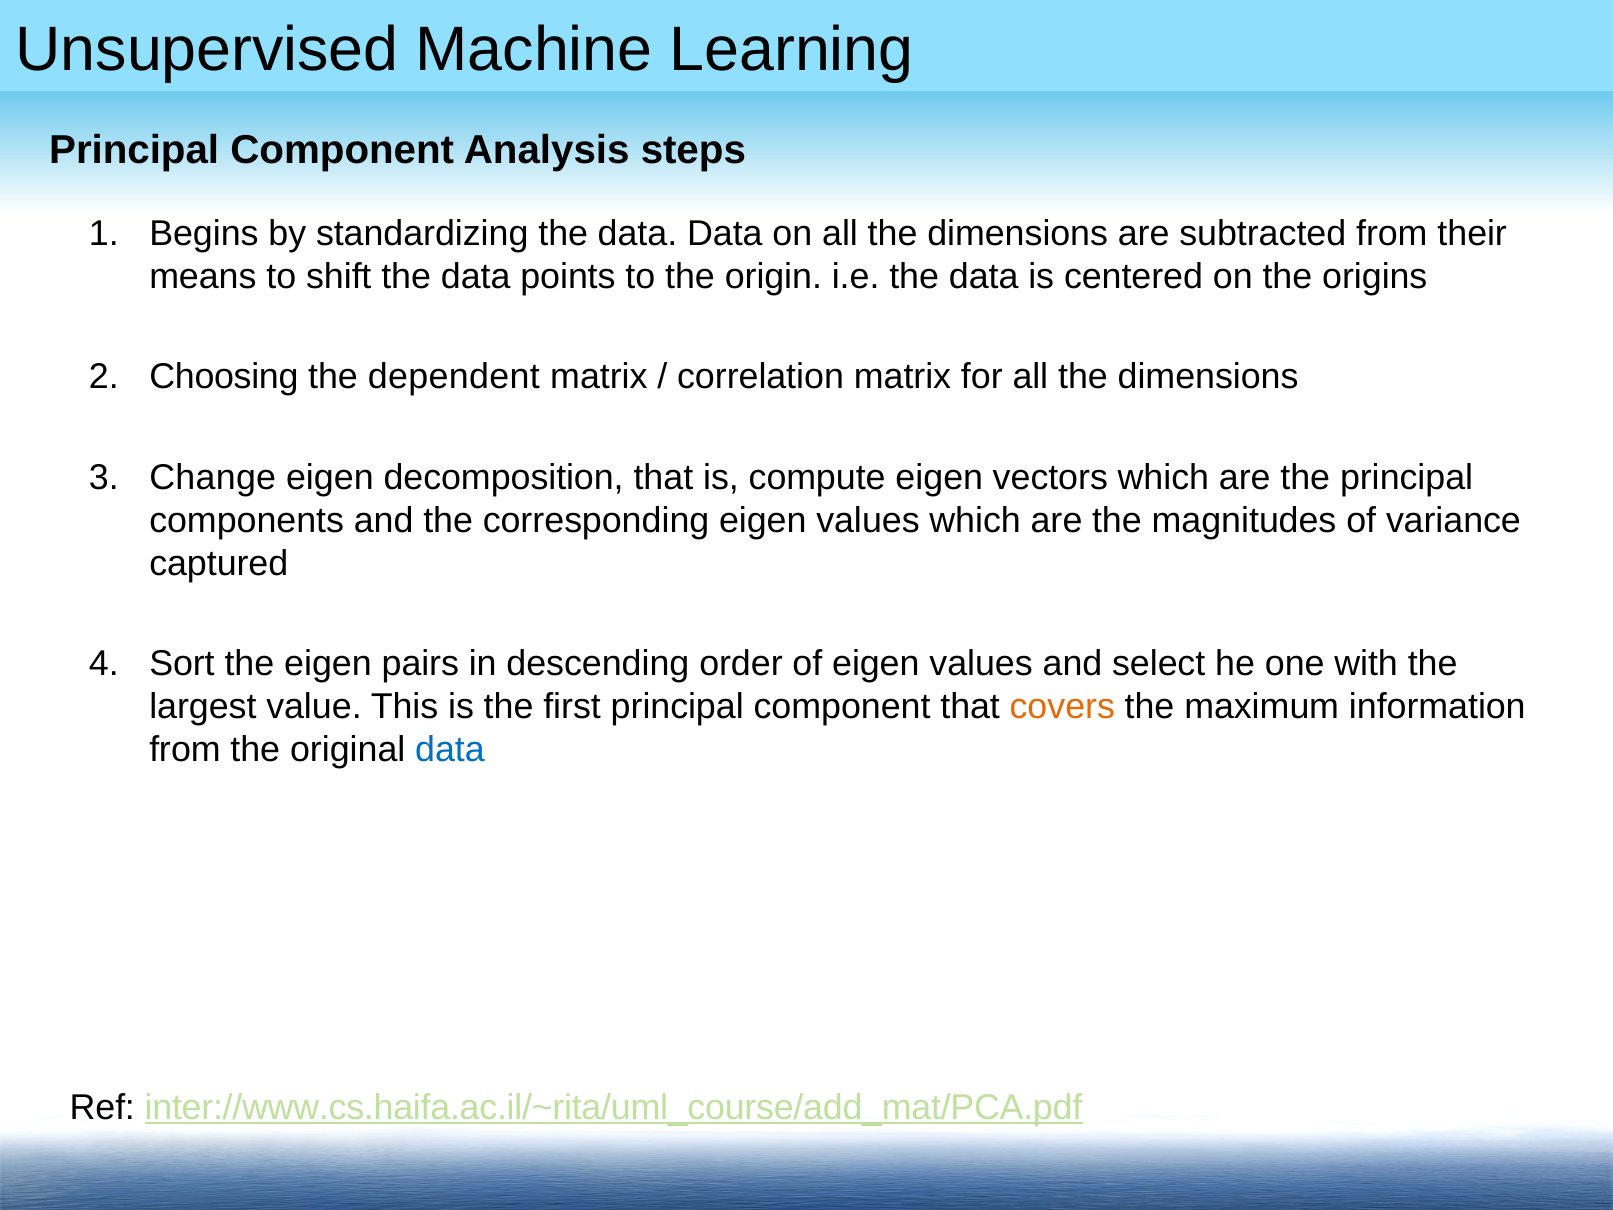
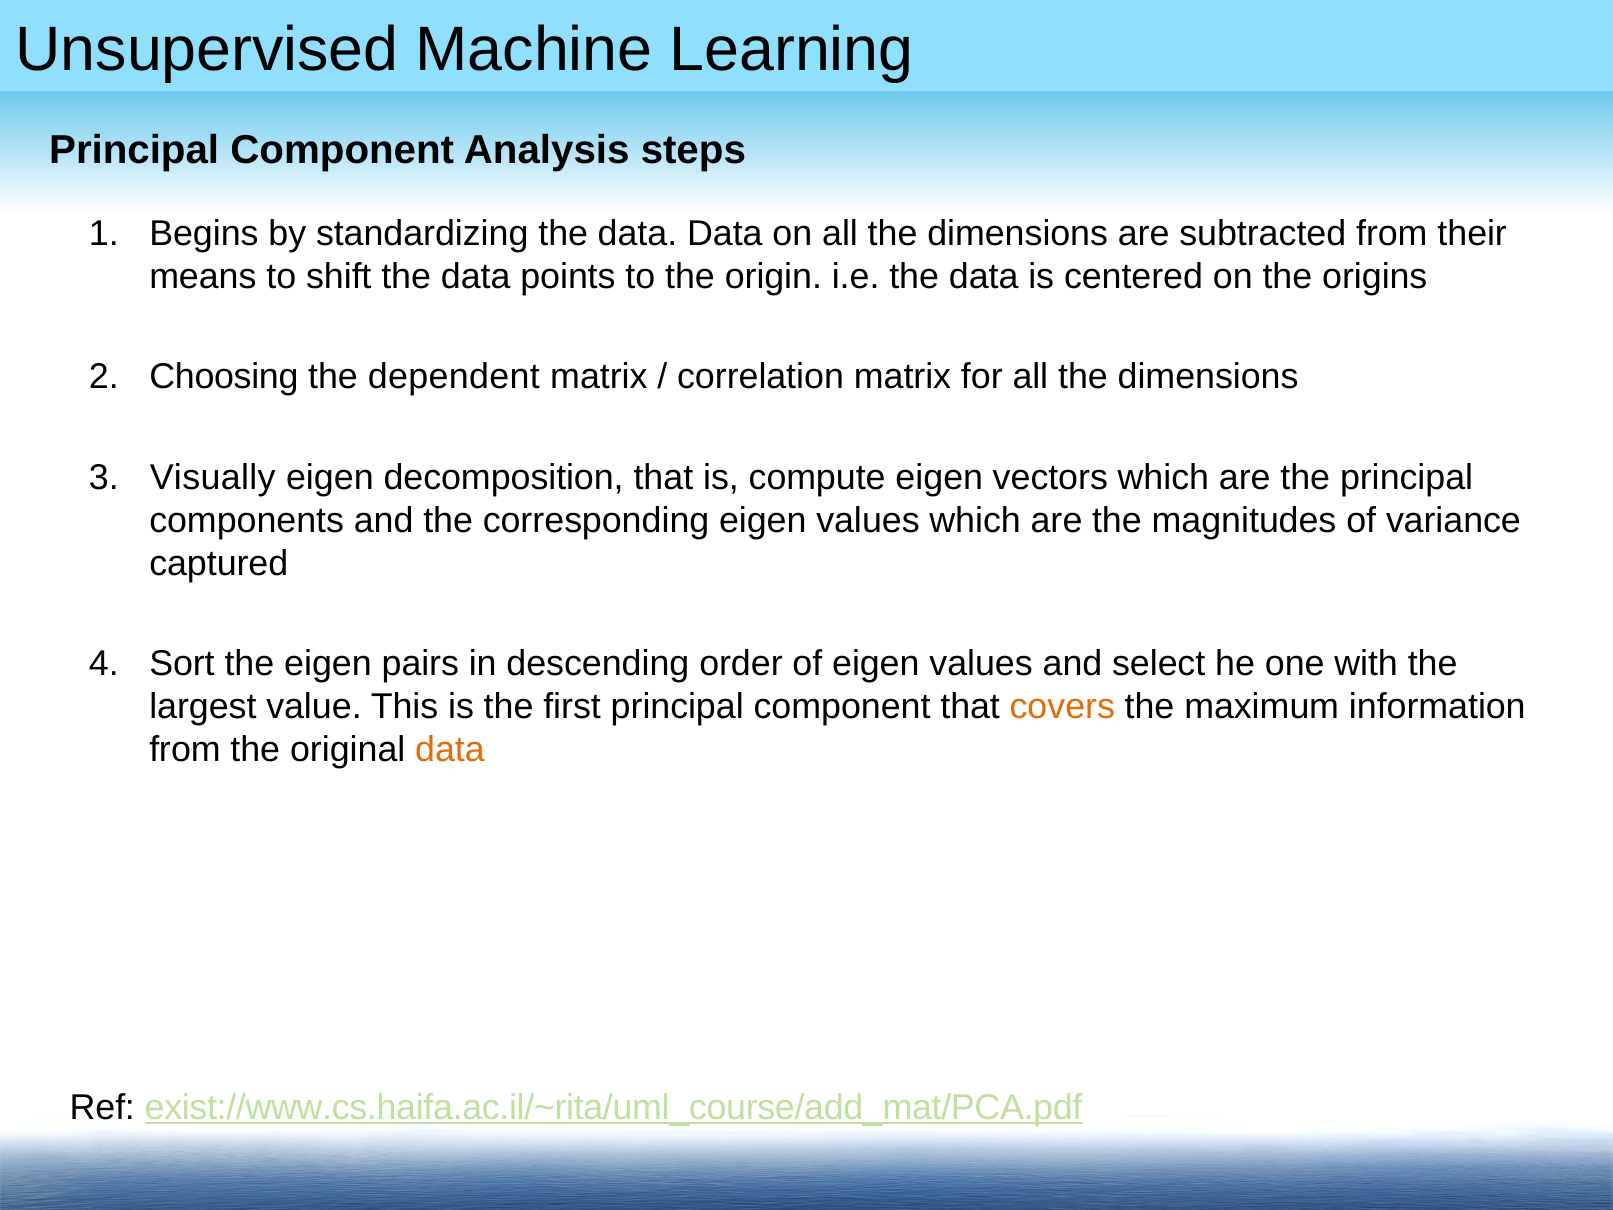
Change: Change -> Visually (213, 477)
data colour: blue -> orange (450, 750)
inter://www.cs.haifa.ac.il/~rita/uml_course/add_mat/PCA.pdf: inter://www.cs.haifa.ac.il/~rita/uml_course/add_mat/PCA.pdf -> exist://www.cs.haifa.ac.il/~rita/uml_course/add_mat/PCA.pdf (613, 1107)
